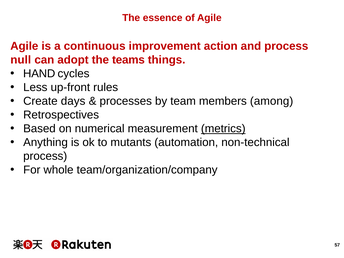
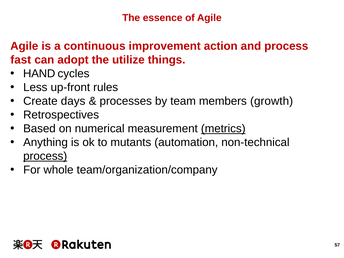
null: null -> fast (21, 60)
teams: teams -> utilize (128, 60)
among: among -> growth (272, 101)
process underline: none -> present (45, 156)
